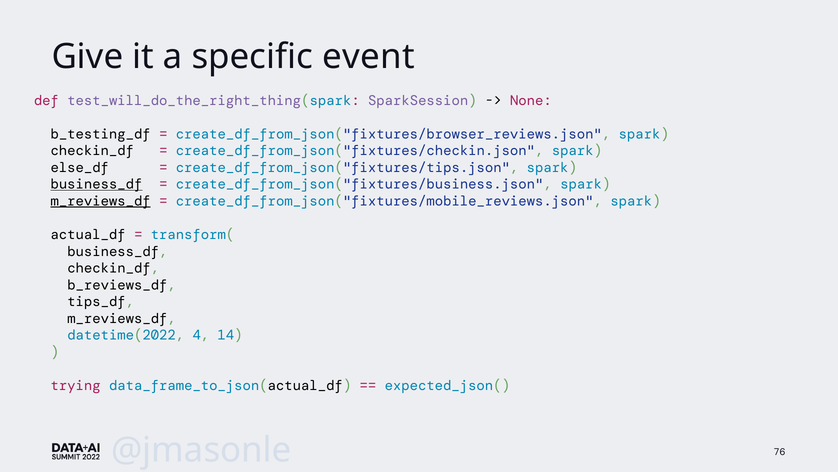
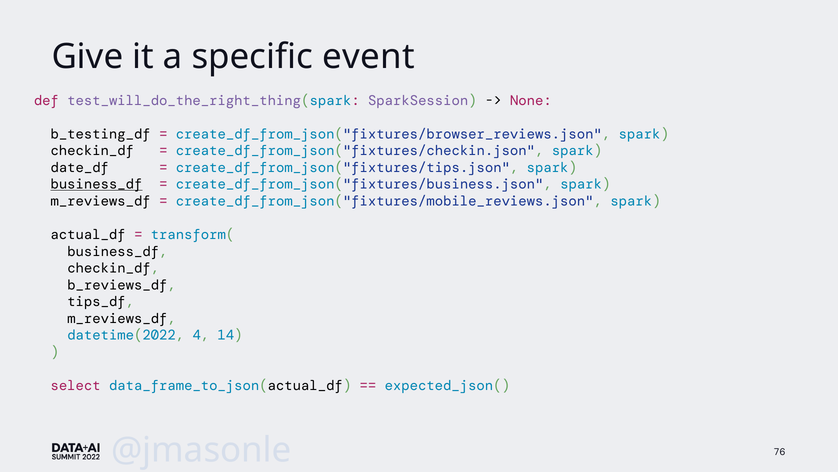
else_df: else_df -> date_df (80, 167)
m_reviews_df underline: present -> none (101, 201)
trying: trying -> select (76, 385)
